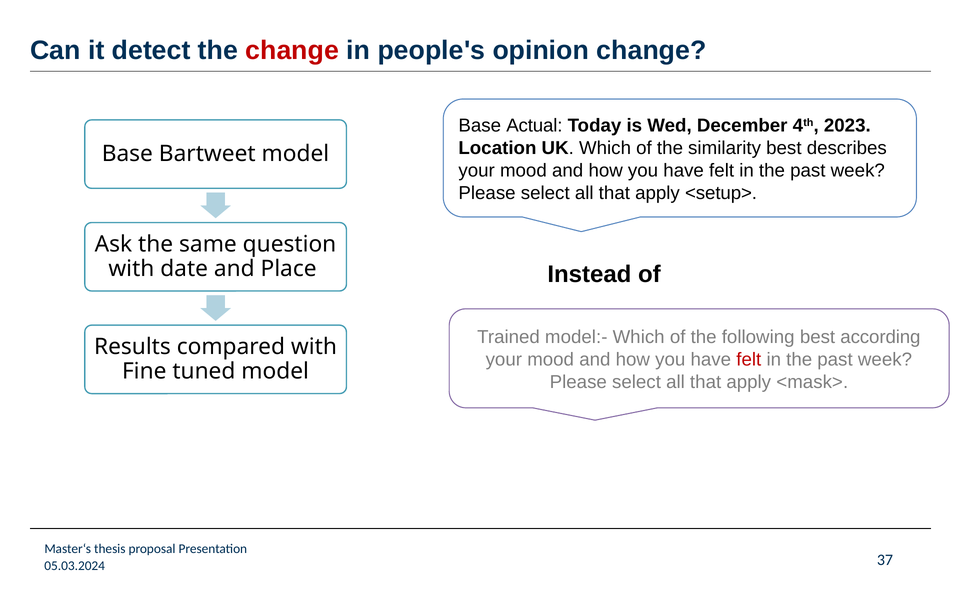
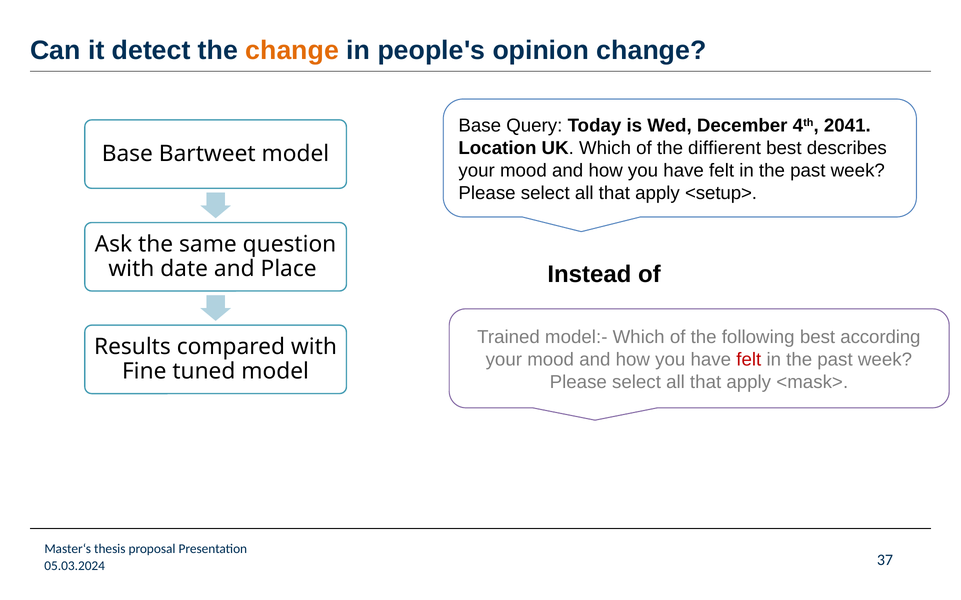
change colour: red -> orange (292, 51)
Actual: Actual -> Query (534, 126)
2023: 2023 -> 2041 (847, 126)
similarity: similarity -> diffierent (725, 148)
